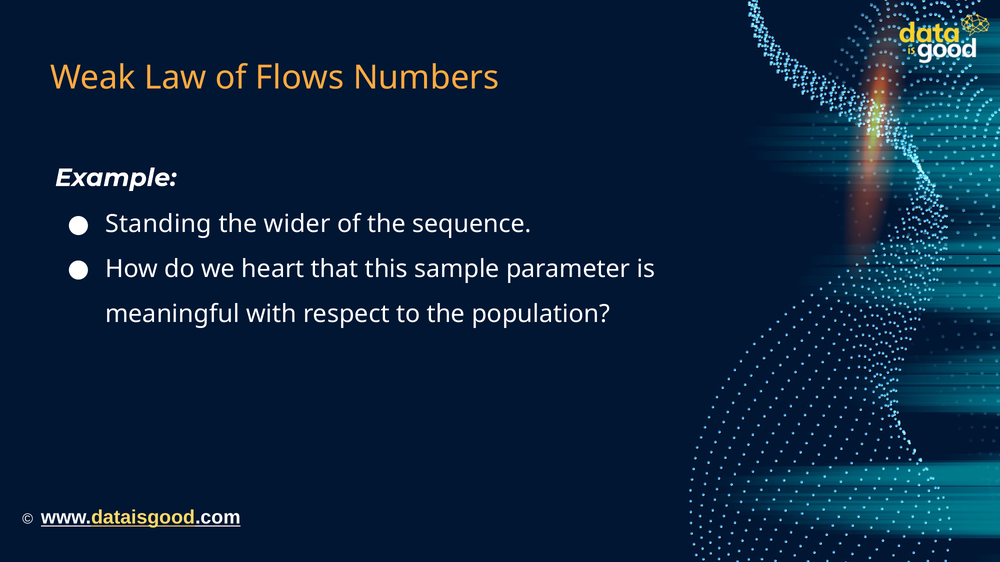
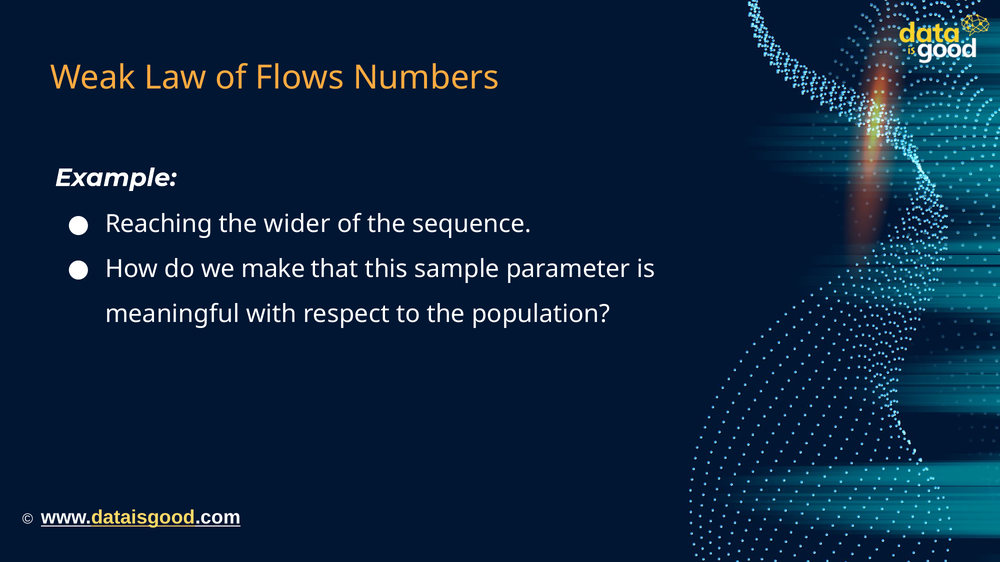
Standing: Standing -> Reaching (159, 224)
heart: heart -> make (273, 269)
